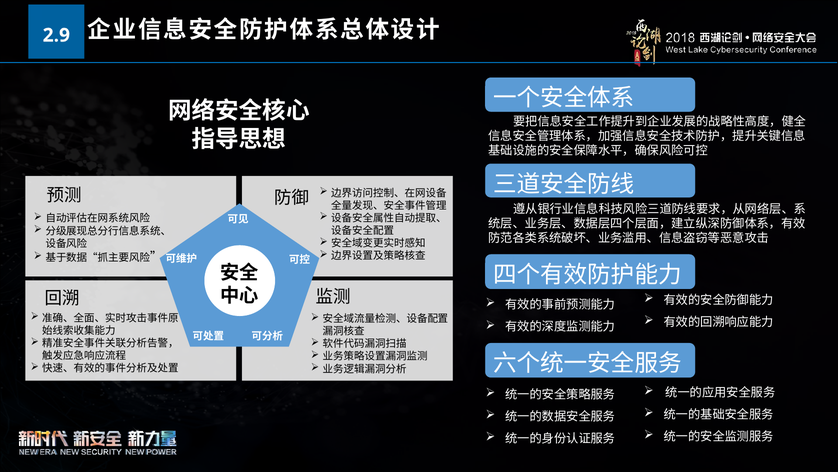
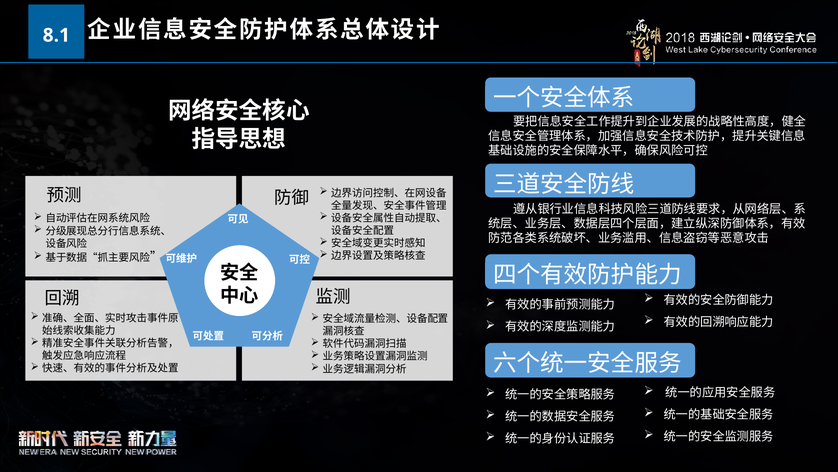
2.9: 2.9 -> 8.1 (56, 35)
